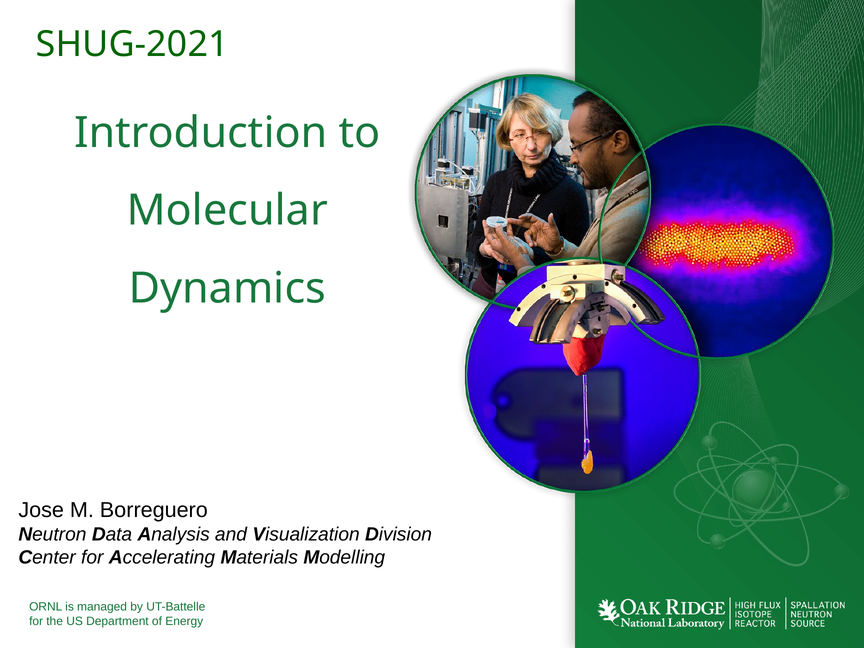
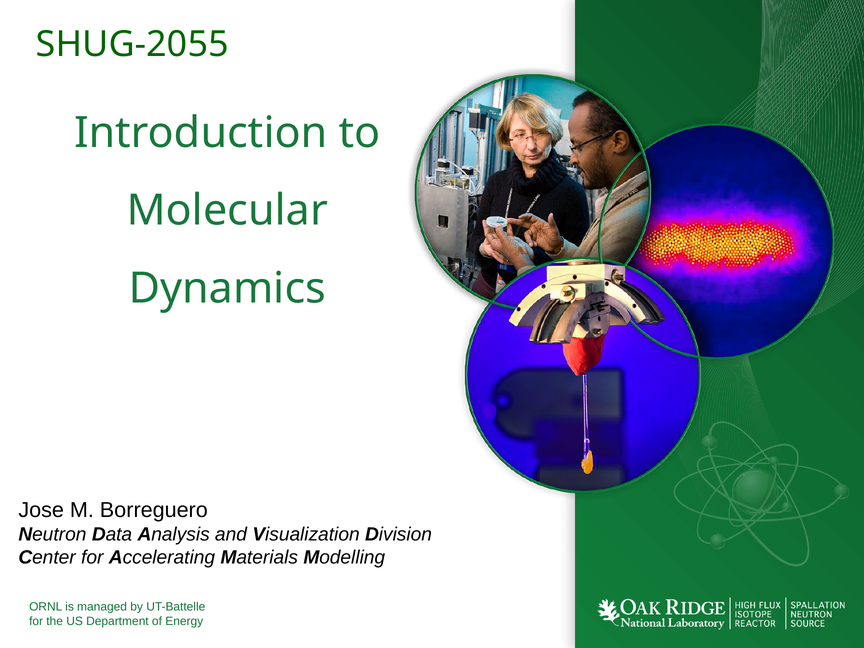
SHUG-2021: SHUG-2021 -> SHUG-2055 (132, 44)
